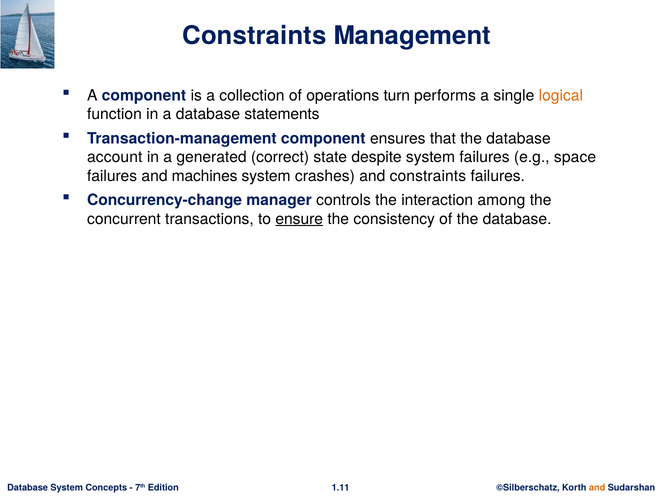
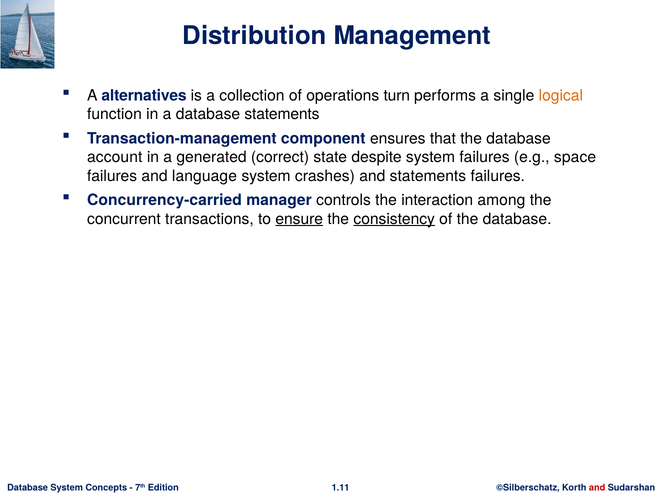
Constraints: Constraints -> Distribution (254, 36)
A component: component -> alternatives (144, 96)
machines: machines -> language (204, 176)
and constraints: constraints -> statements (428, 176)
Concurrency-change: Concurrency-change -> Concurrency-carried (164, 200)
consistency underline: none -> present (394, 219)
and colour: orange -> red (597, 488)
